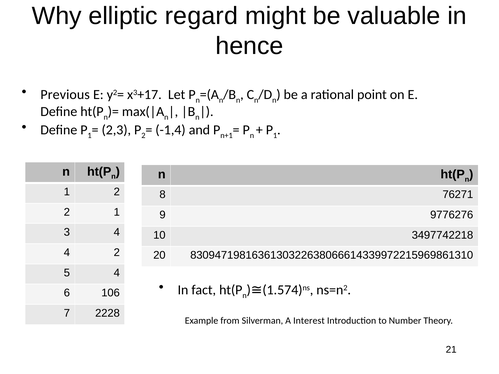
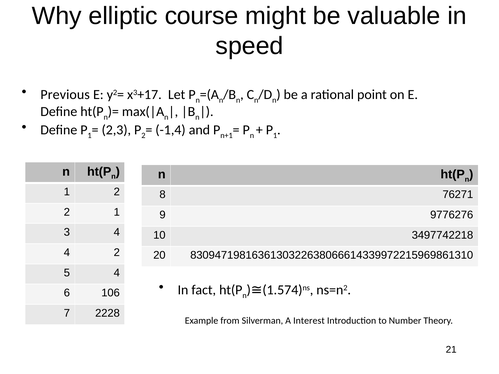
regard: regard -> course (202, 16)
hence: hence -> speed (250, 46)
